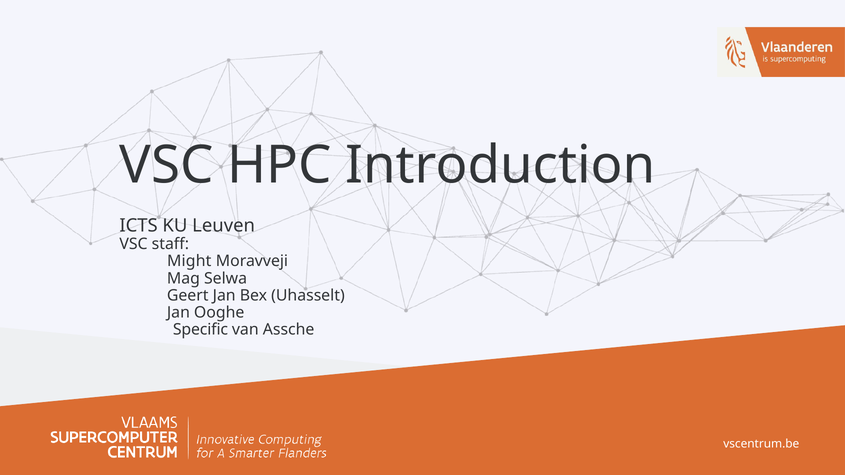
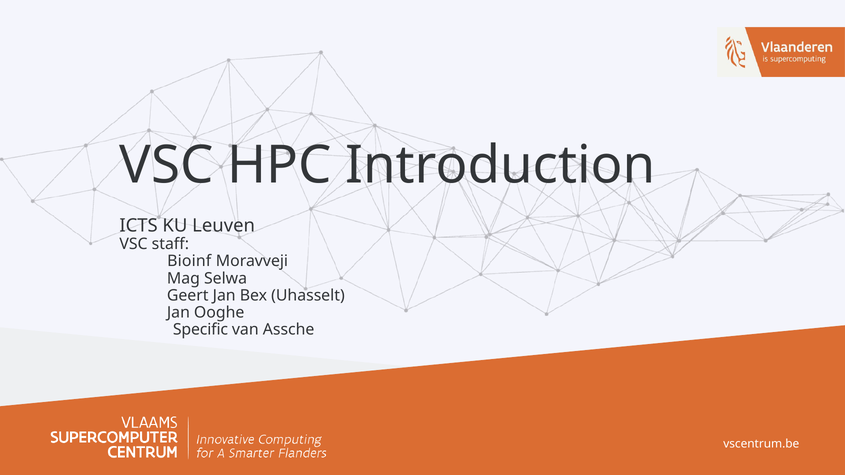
Might: Might -> Bioinf (189, 261)
